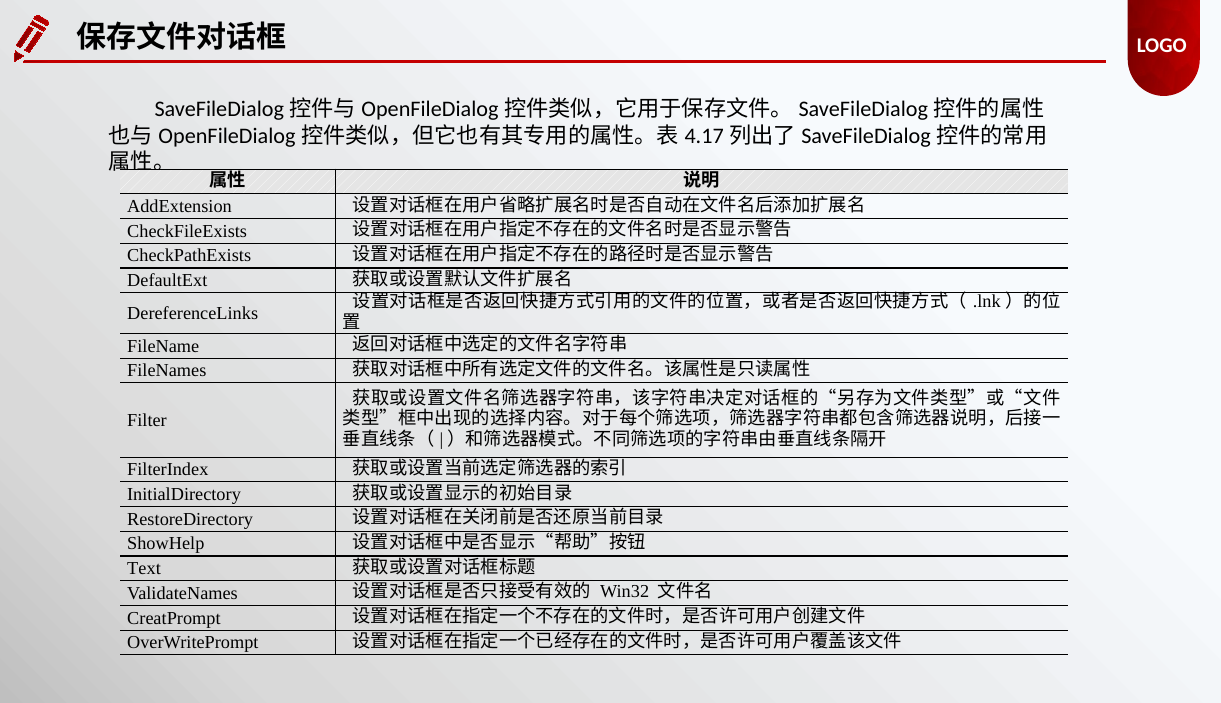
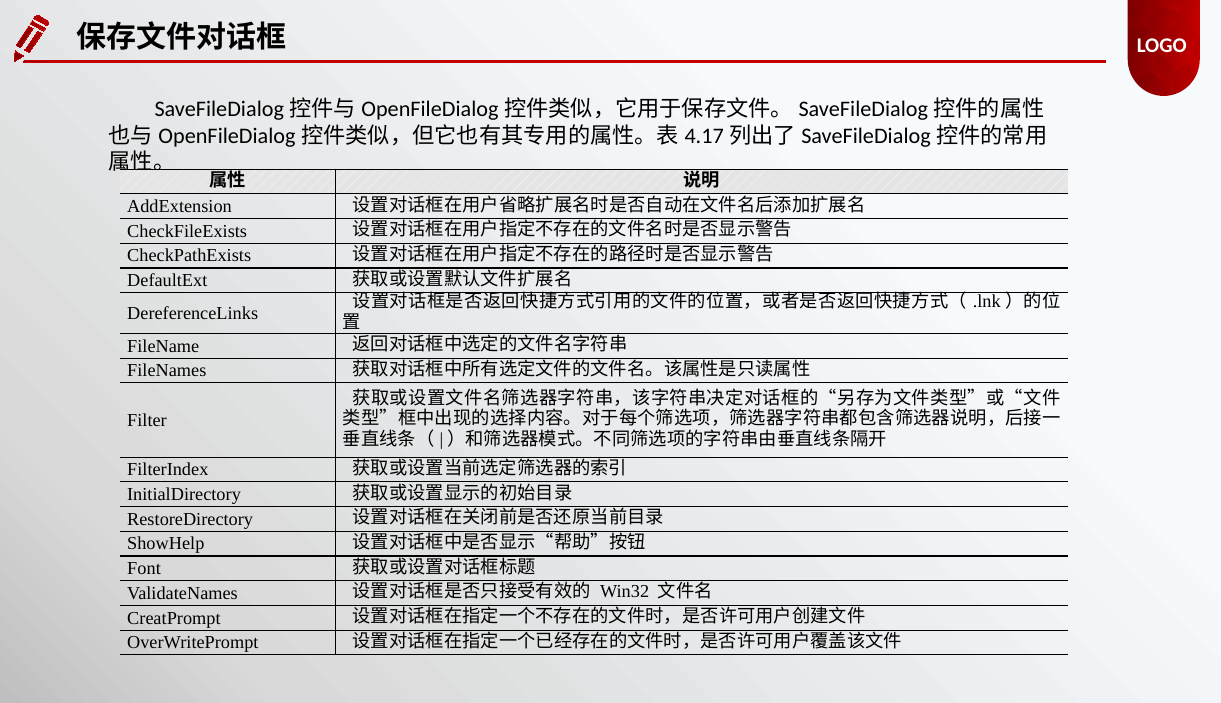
Text: Text -> Font (144, 569)
